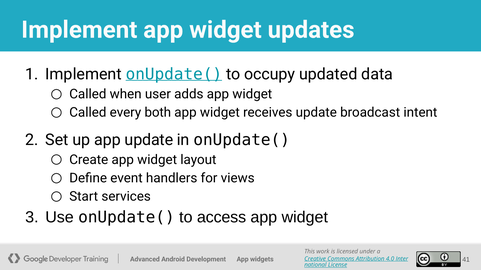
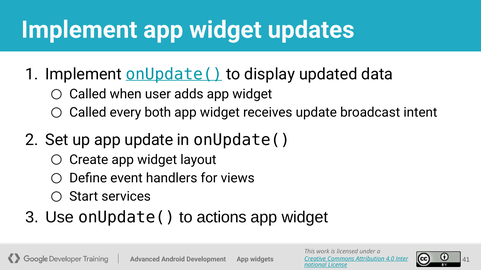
occupy: occupy -> display (270, 74)
access: access -> actions (222, 218)
